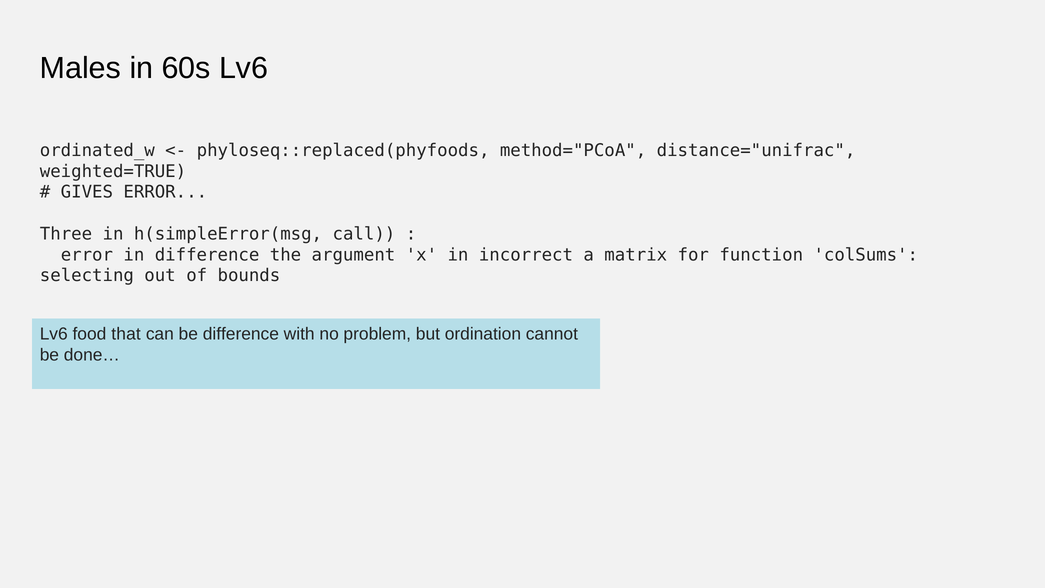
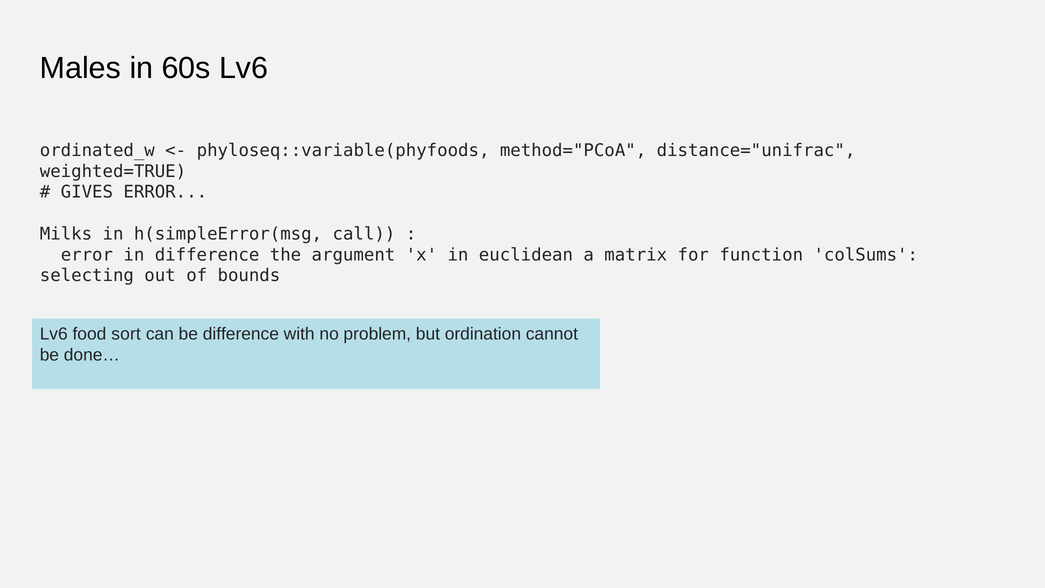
phyloseq::replaced(phyfoods: phyloseq::replaced(phyfoods -> phyloseq::variable(phyfoods (343, 150)
Three: Three -> Milks (66, 234)
incorrect: incorrect -> euclidean (526, 255)
that: that -> sort (126, 334)
